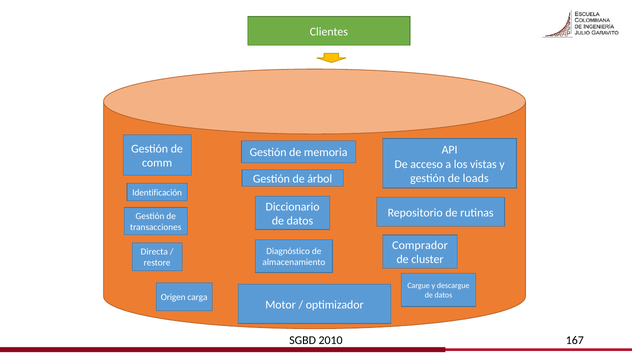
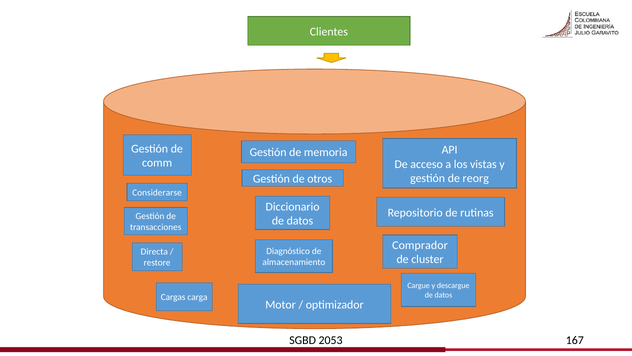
loads: loads -> reorg (476, 178)
árbol: árbol -> otros (320, 178)
Identificación: Identificación -> Considerarse (157, 192)
Origen: Origen -> Cargas (173, 297)
2010: 2010 -> 2053 (331, 340)
